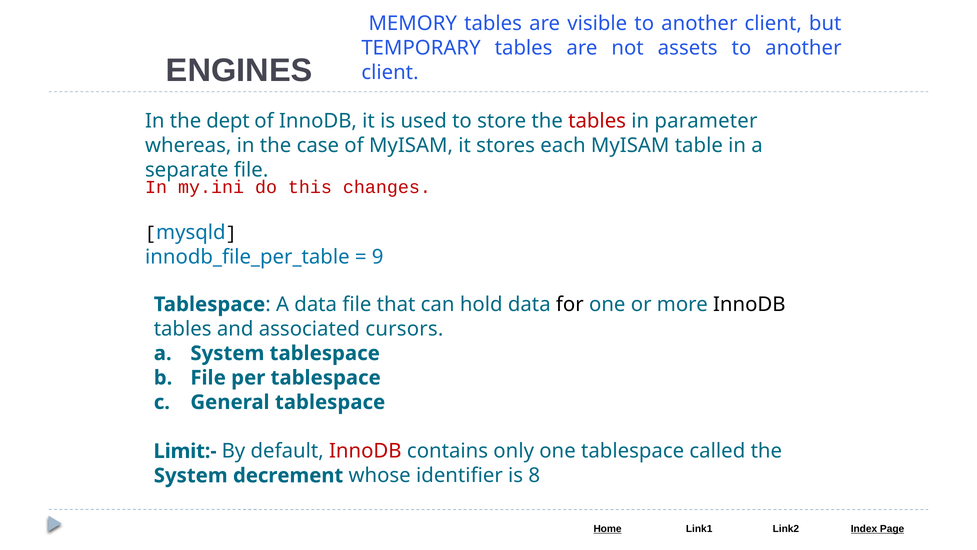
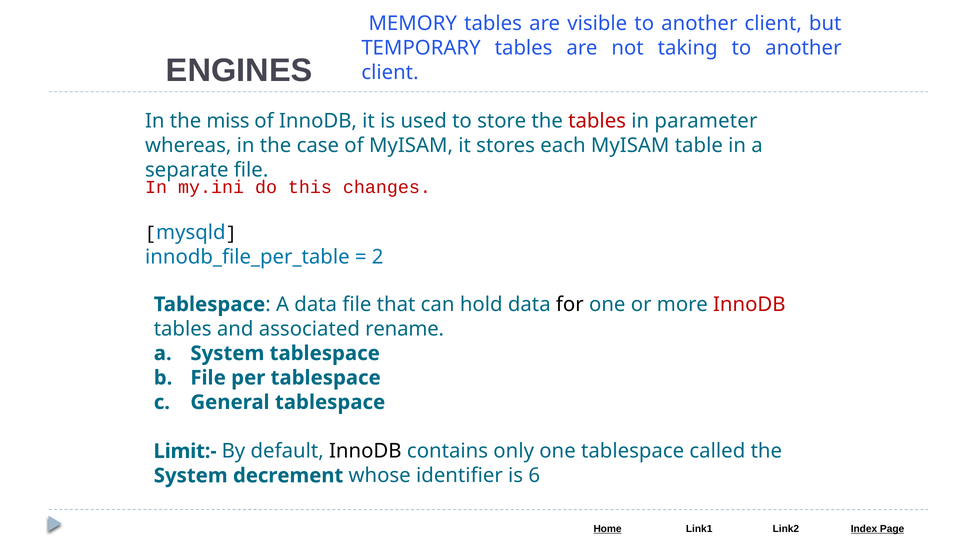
assets: assets -> taking (688, 48)
dept: dept -> miss (228, 121)
9: 9 -> 2 (378, 257)
InnoDB colour: black -> red (749, 304)
cursors: cursors -> rename (405, 329)
InnoDB colour: red -> black (365, 451)
8: 8 -> 6 (534, 475)
